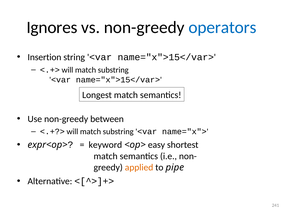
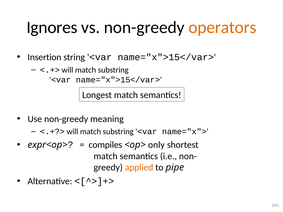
operators colour: blue -> orange (222, 27)
between: between -> meaning (107, 119)
keyword: keyword -> compiles (105, 145)
easy: easy -> only (156, 145)
